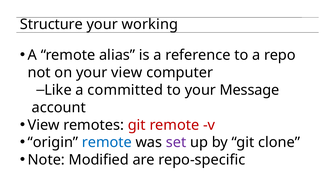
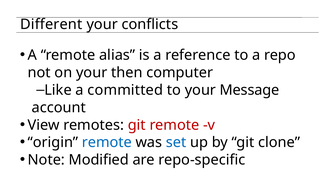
Structure: Structure -> Different (51, 24)
working: working -> conflicts (150, 24)
your view: view -> then (127, 73)
set colour: purple -> blue (176, 142)
